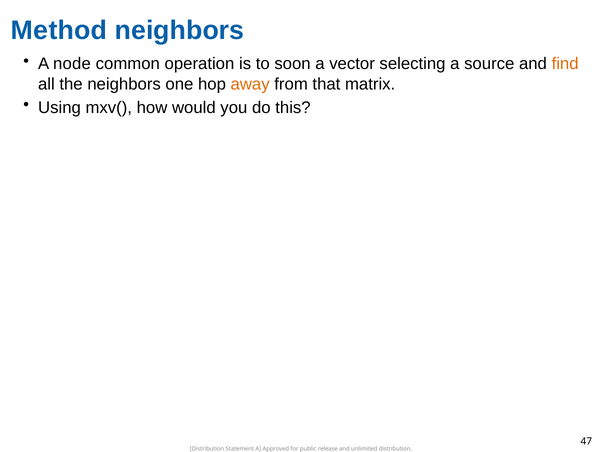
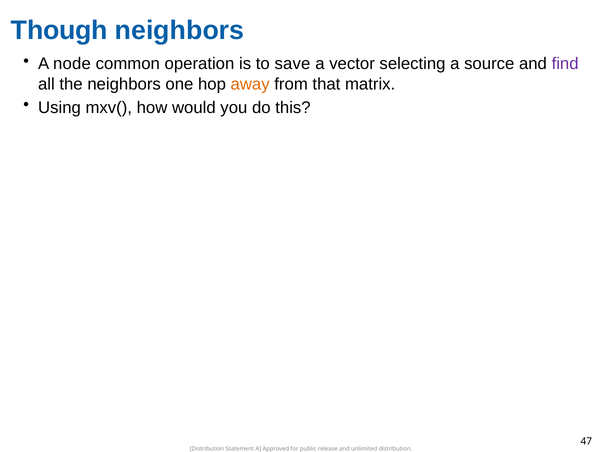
Method: Method -> Though (59, 31)
soon: soon -> save (292, 64)
find colour: orange -> purple (565, 64)
